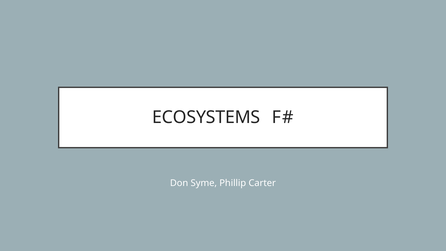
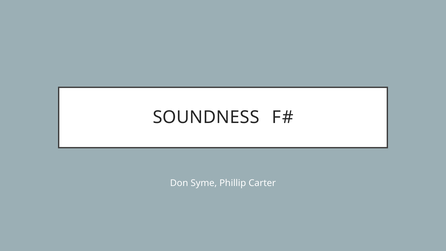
ECOSYSTEMS: ECOSYSTEMS -> SOUNDNESS (206, 117)
